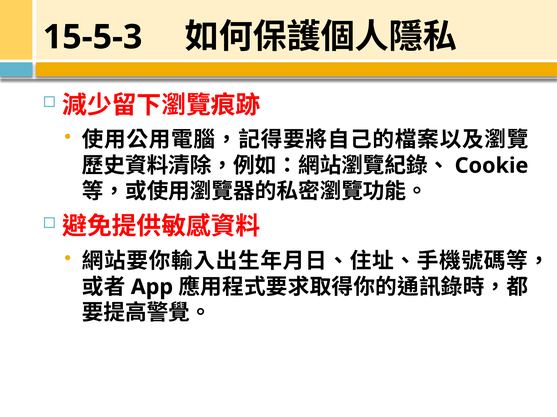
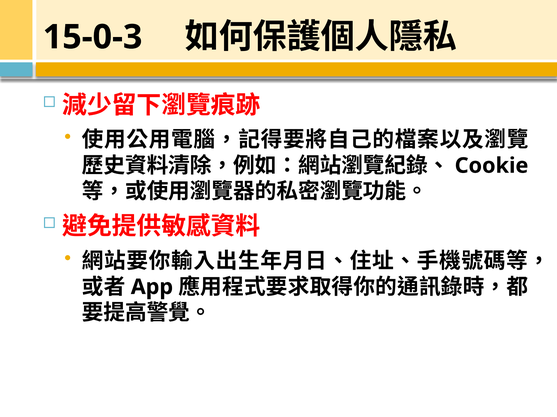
15-5-3: 15-5-3 -> 15-0-3 (93, 37)
